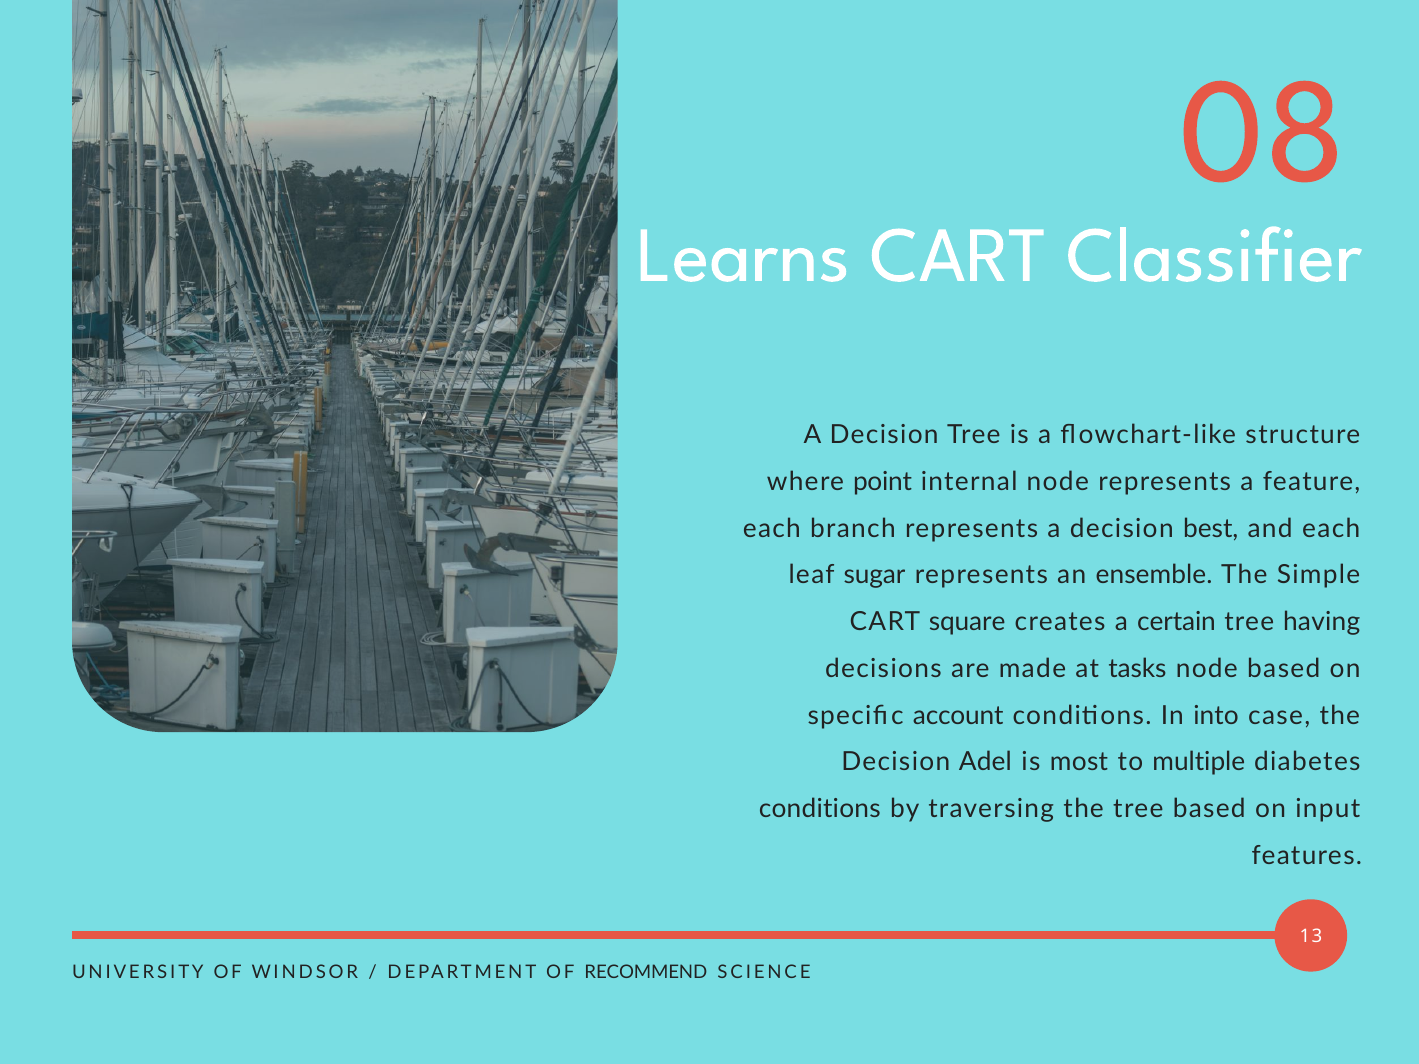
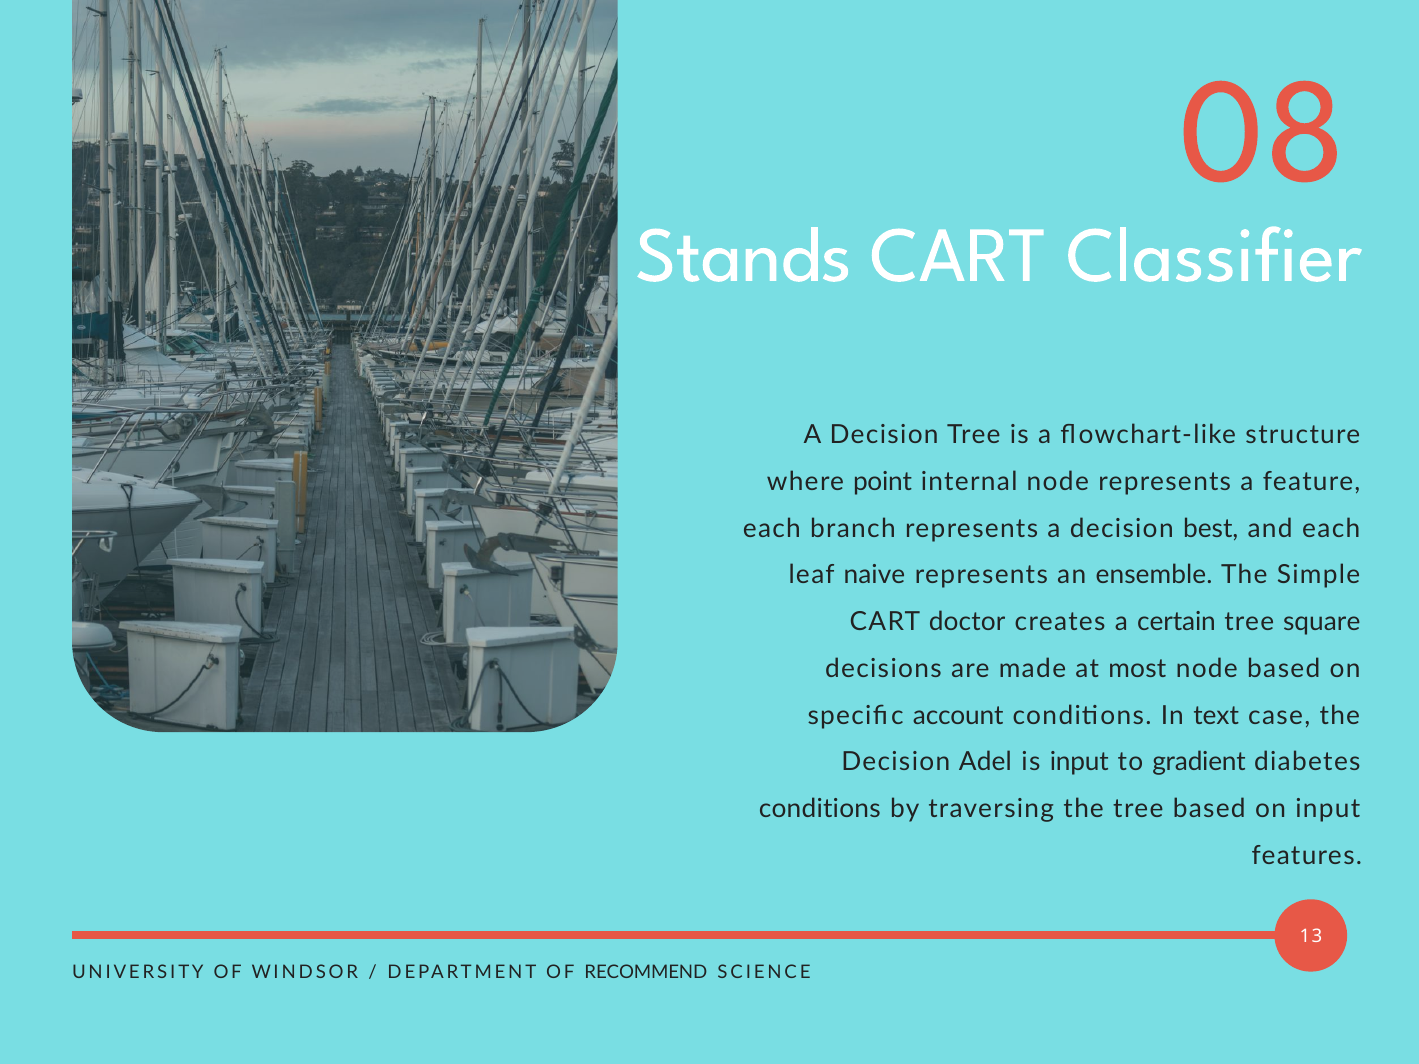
Learns: Learns -> Stands (744, 255)
sugar: sugar -> naive (874, 575)
square: square -> doctor (967, 622)
having: having -> square (1322, 622)
tasks: tasks -> most (1137, 669)
into: into -> text (1216, 716)
is most: most -> input (1079, 762)
multiple: multiple -> gradient (1199, 762)
